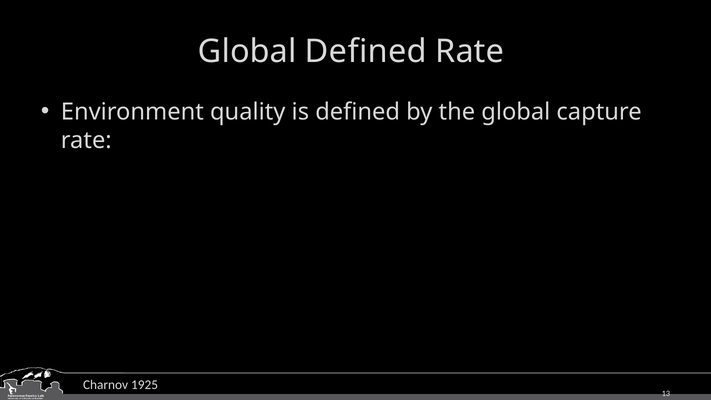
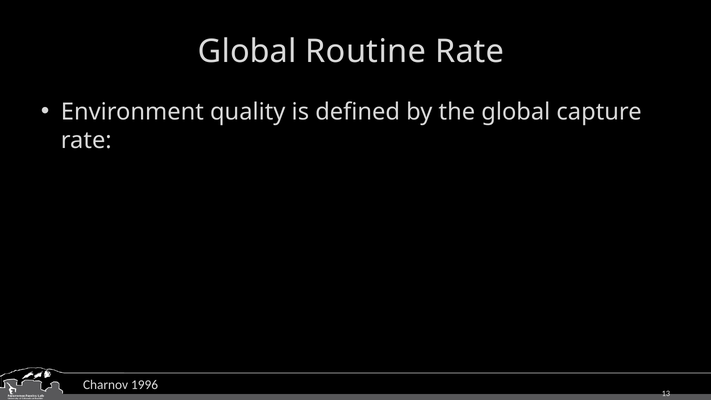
Global Defined: Defined -> Routine (366, 52)
1925: 1925 -> 1996 (145, 385)
